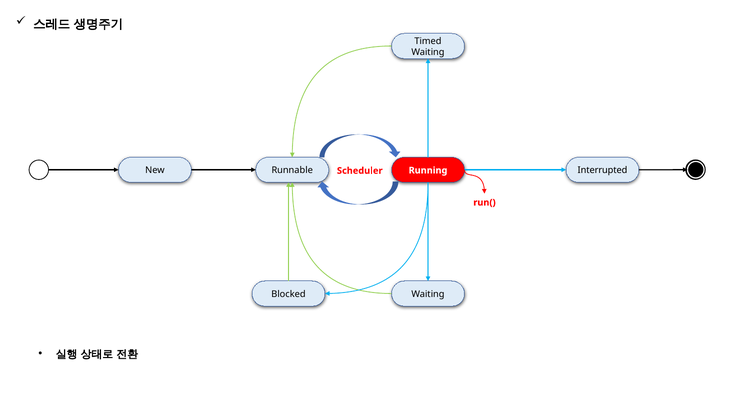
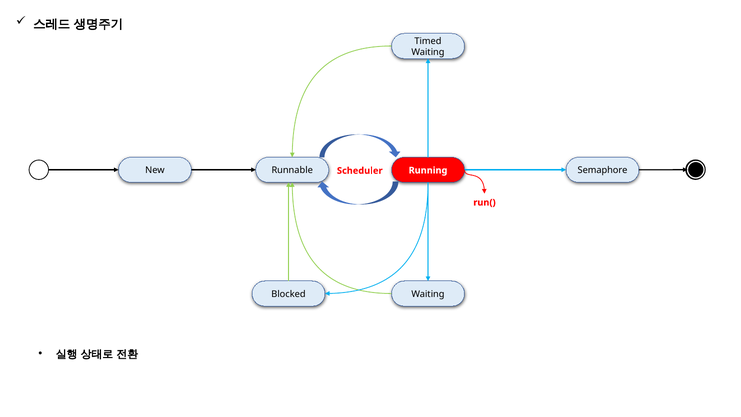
Interrupted: Interrupted -> Semaphore (602, 170)
